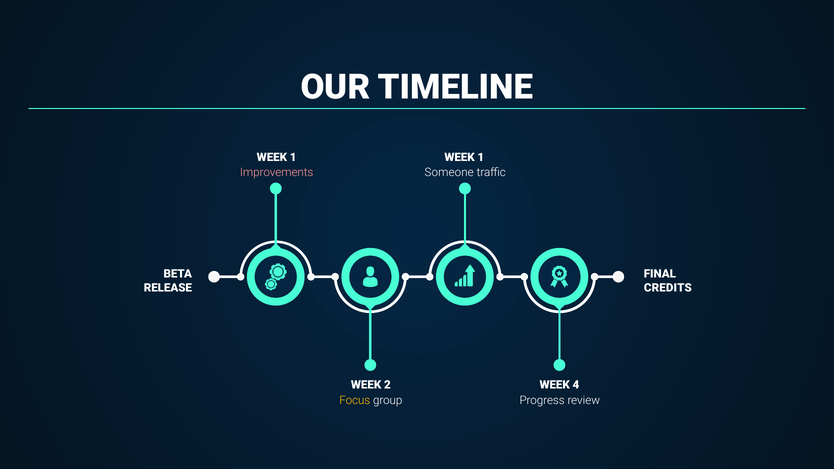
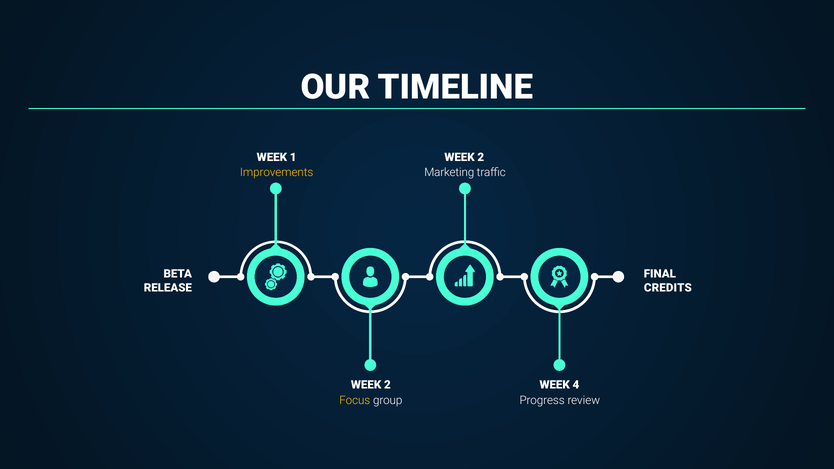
1: 1 -> 2 (481, 158)
Improvements colour: pink -> yellow (277, 172)
Someone: Someone -> Marketing (449, 172)
